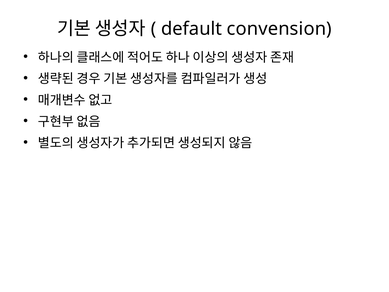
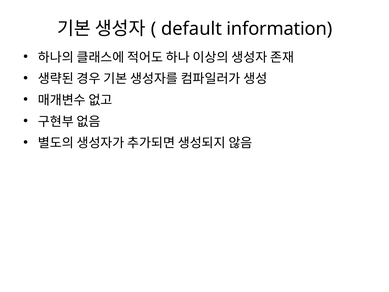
convension: convension -> information (279, 29)
